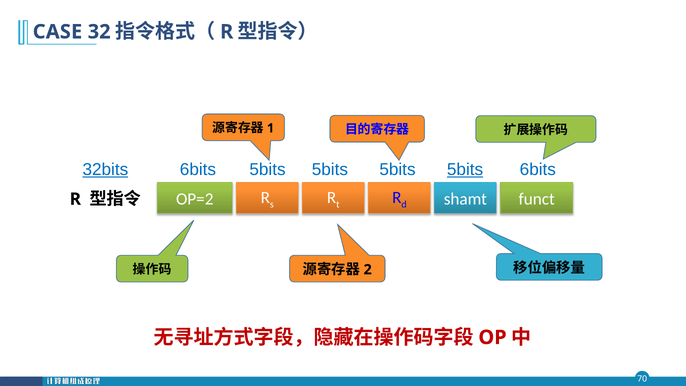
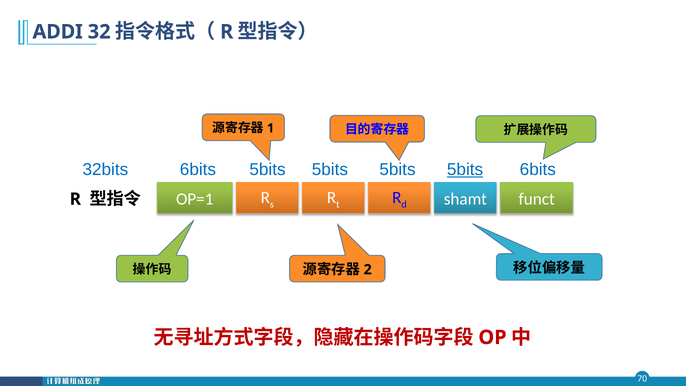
CASE: CASE -> ADDI (58, 32)
32bits underline: present -> none (105, 170)
OP=2: OP=2 -> OP=1 (195, 199)
